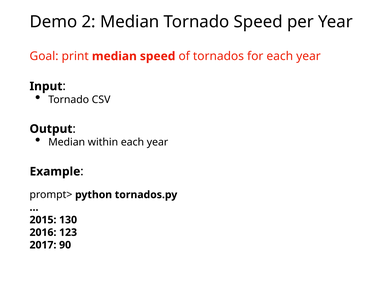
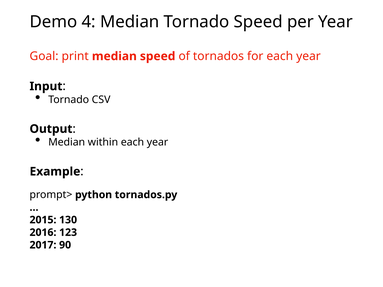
2: 2 -> 4 (89, 22)
